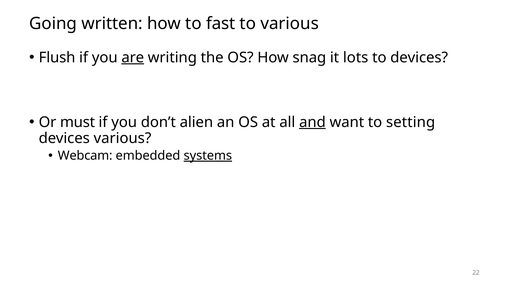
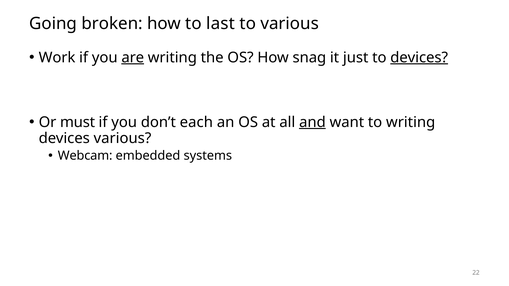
written: written -> broken (112, 24)
fast: fast -> last (221, 24)
Flush: Flush -> Work (57, 58)
lots: lots -> just (356, 58)
devices underline: none -> present (419, 58)
alien: alien -> each (196, 122)
to setting: setting -> writing (411, 122)
systems underline: present -> none (208, 156)
